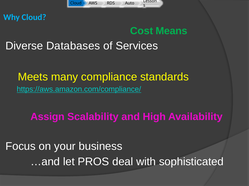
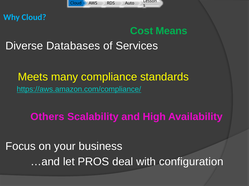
Assign: Assign -> Others (47, 117)
sophisticated: sophisticated -> configuration (191, 162)
